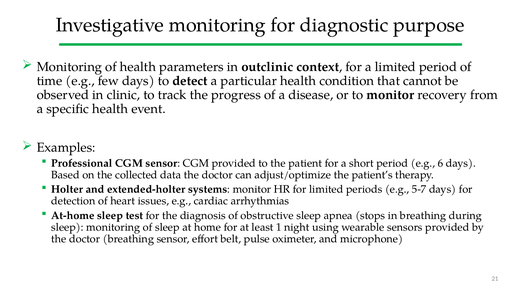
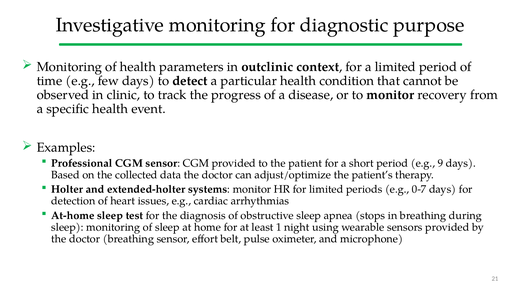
6: 6 -> 9 (440, 163)
5-7: 5-7 -> 0-7 (419, 189)
